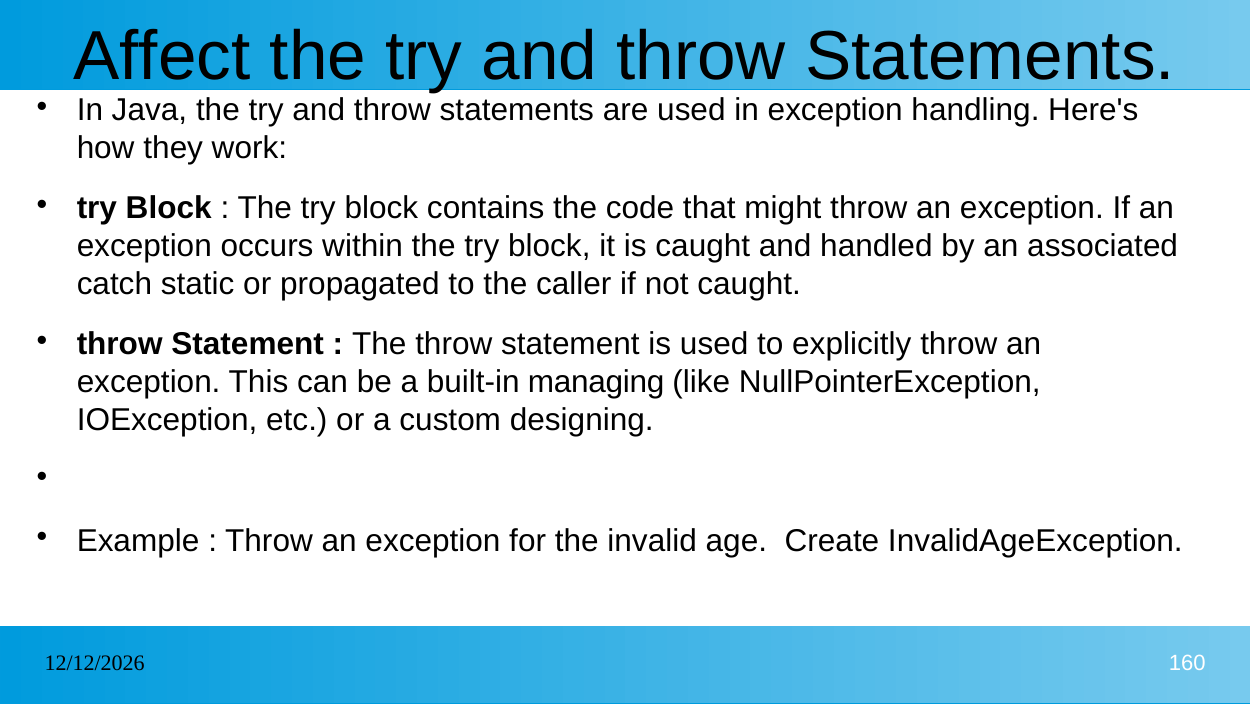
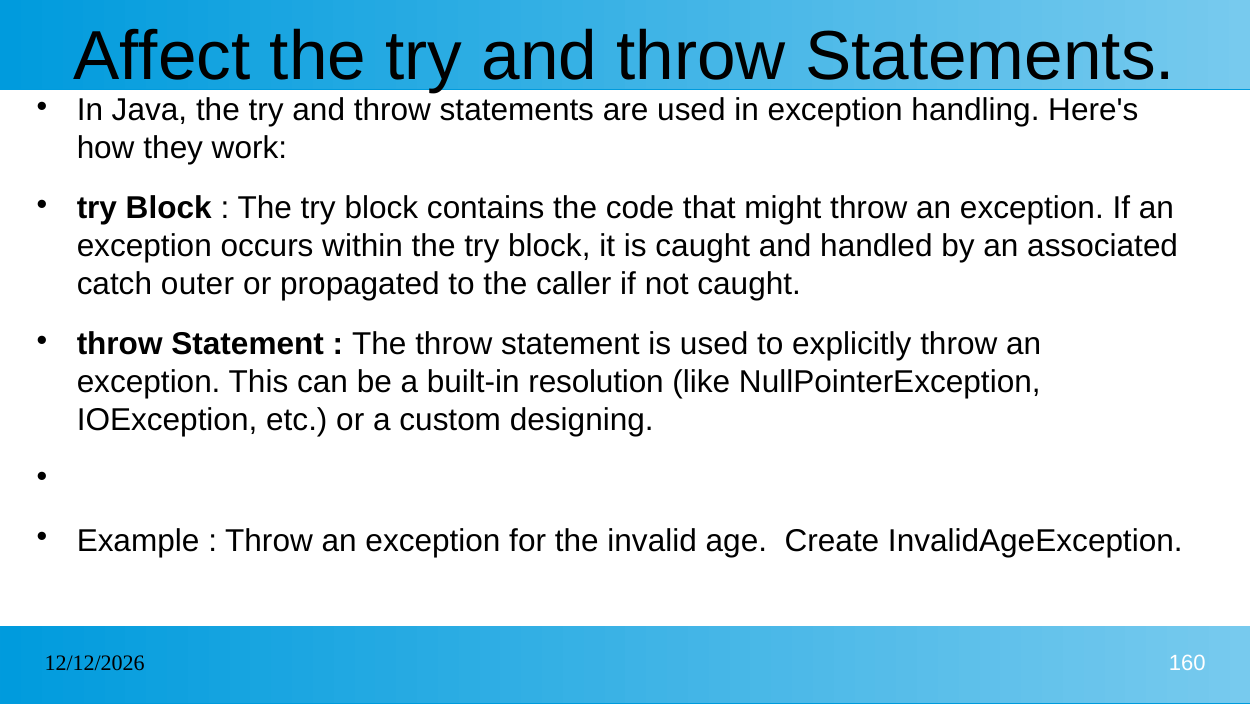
static: static -> outer (197, 284)
managing: managing -> resolution (596, 382)
